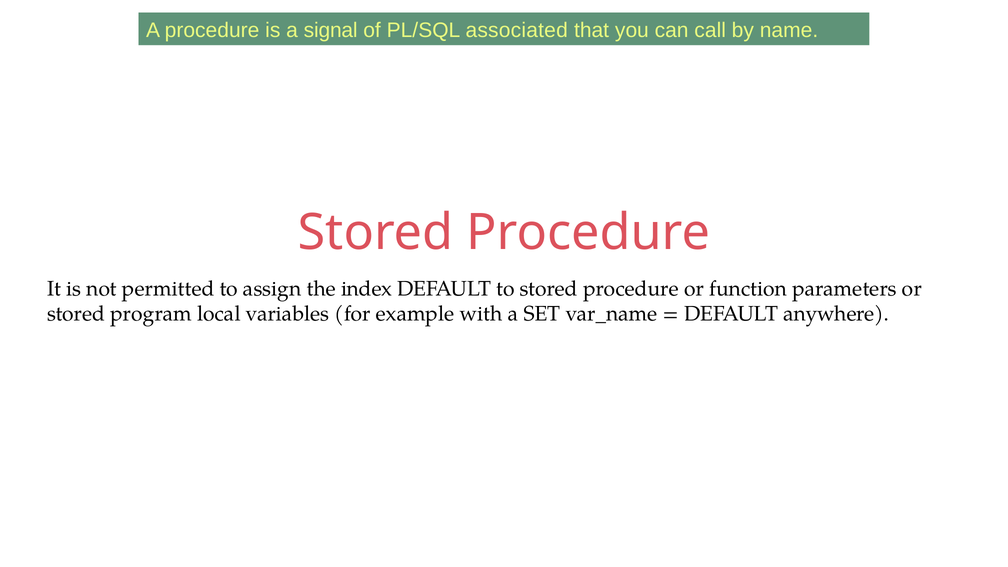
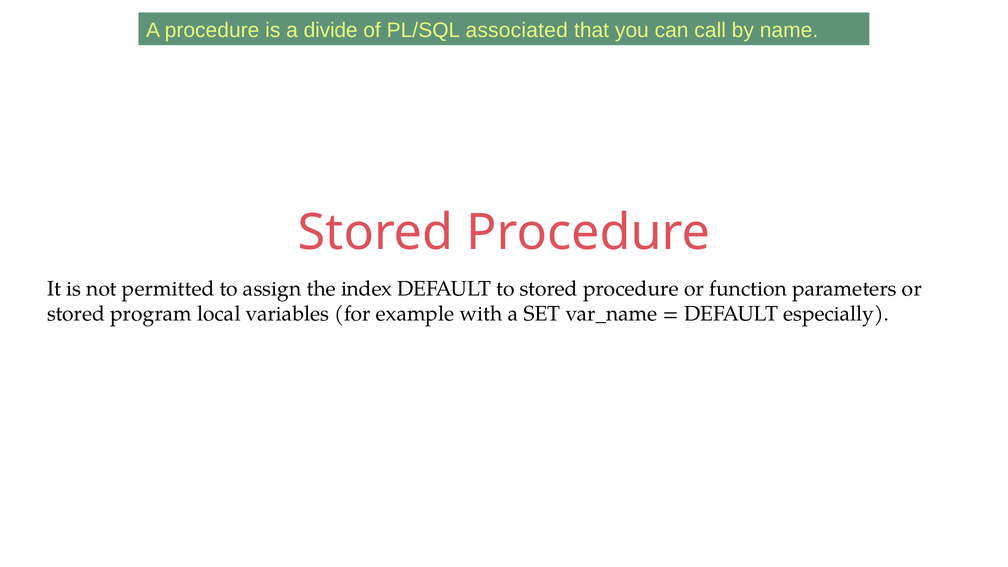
signal: signal -> divide (331, 30)
anywhere: anywhere -> especially (836, 314)
